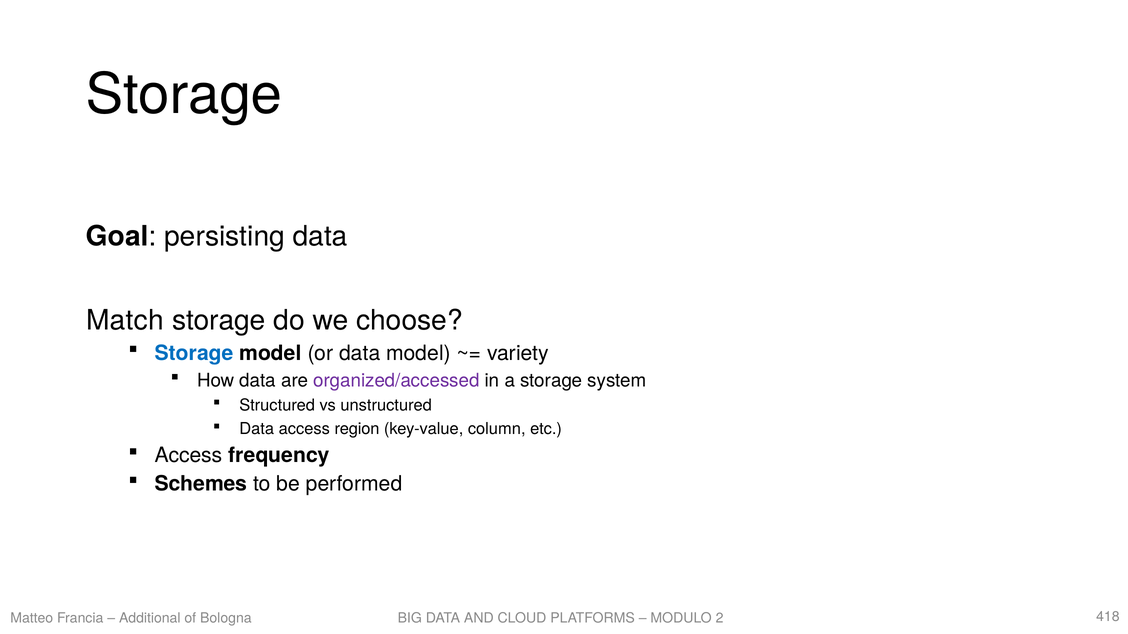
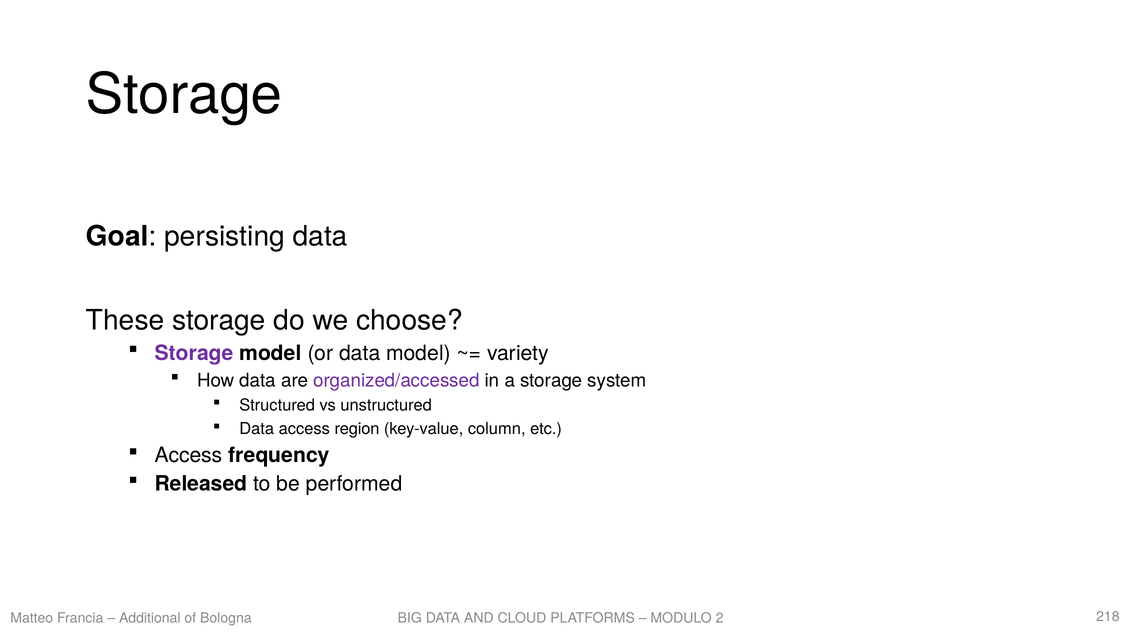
Match: Match -> These (125, 321)
Storage colour: blue -> purple (194, 353)
Schemes: Schemes -> Released (201, 484)
418: 418 -> 218 (1108, 617)
